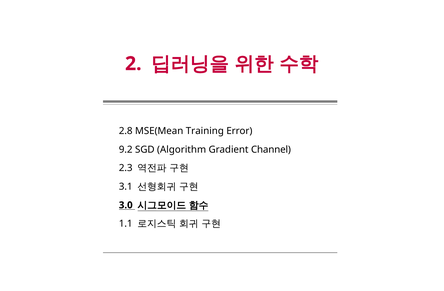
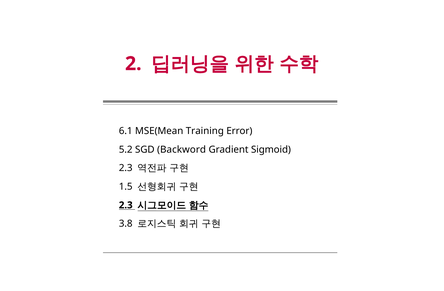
2.8: 2.8 -> 6.1 (126, 131)
9.2: 9.2 -> 5.2 (126, 150)
Algorithm: Algorithm -> Backword (182, 150)
Channel: Channel -> Sigmoid (271, 150)
3.1: 3.1 -> 1.5 (126, 187)
3.0: 3.0 -> 2.3 (126, 206)
1.1: 1.1 -> 3.8 (126, 224)
